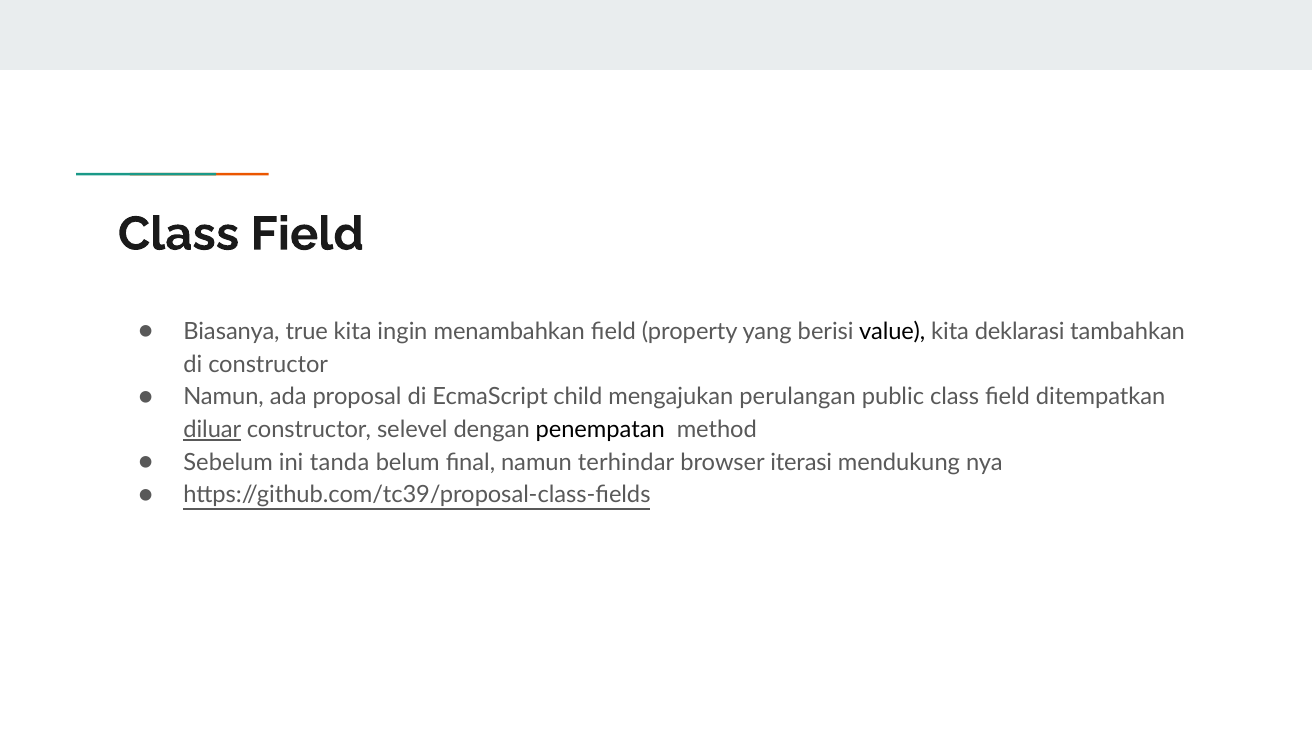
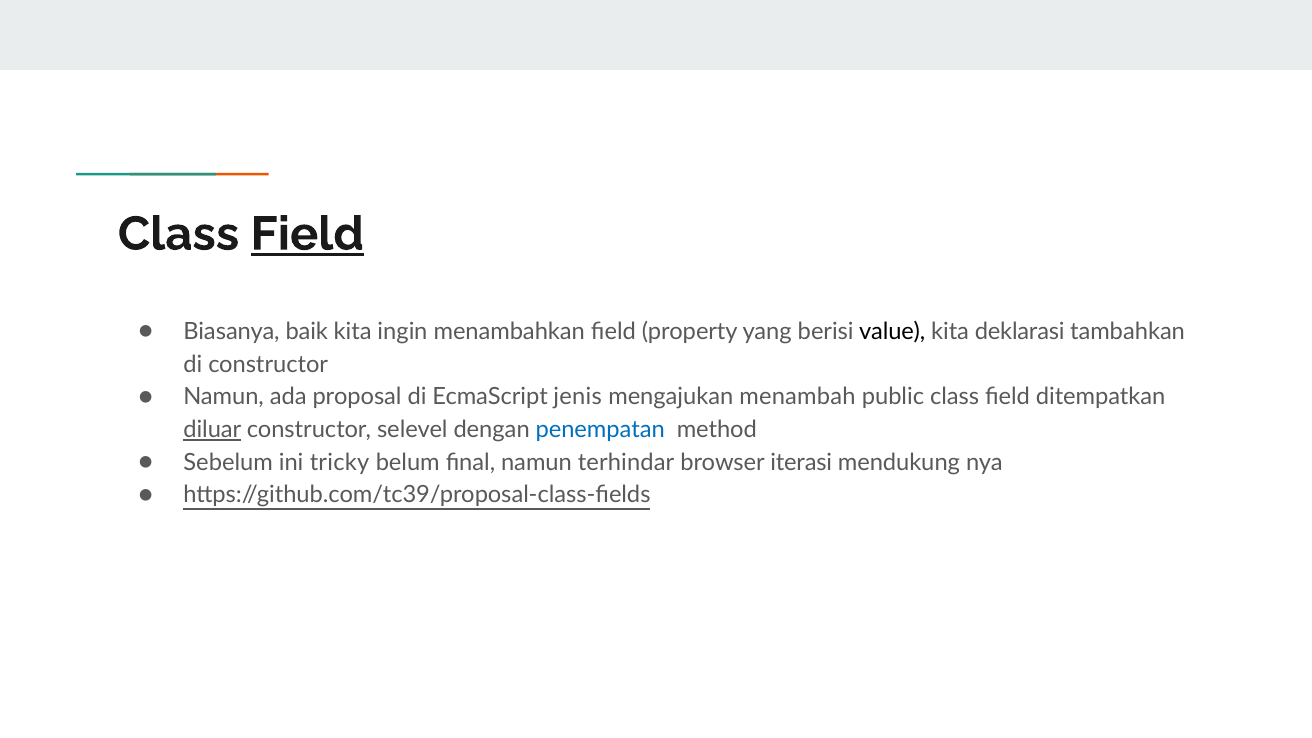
Field underline: none -> present (307, 234)
true: true -> baik (307, 332)
child: child -> jenis (578, 397)
perulangan: perulangan -> menambah (797, 397)
penempatan colour: black -> blue (600, 430)
tanda: tanda -> tricky (340, 462)
